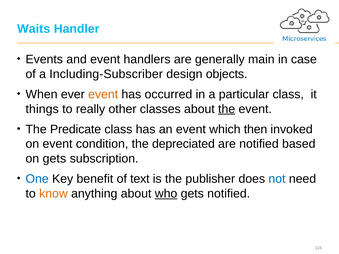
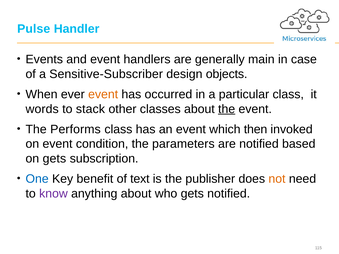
Waits: Waits -> Pulse (34, 29)
Including-Subscriber: Including-Subscriber -> Sensitive-Subscriber (106, 74)
things: things -> words (42, 109)
really: really -> stack (90, 109)
Predicate: Predicate -> Performs (75, 129)
depreciated: depreciated -> parameters (183, 144)
not colour: blue -> orange (277, 179)
know colour: orange -> purple (53, 194)
who underline: present -> none (166, 194)
